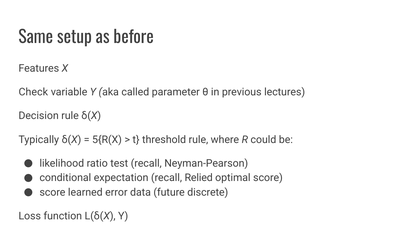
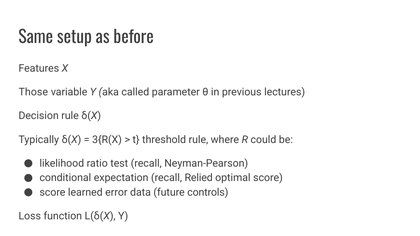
Check: Check -> Those (33, 92)
5{R(X: 5{R(X -> 3{R(X (107, 140)
discrete: discrete -> controls (208, 193)
